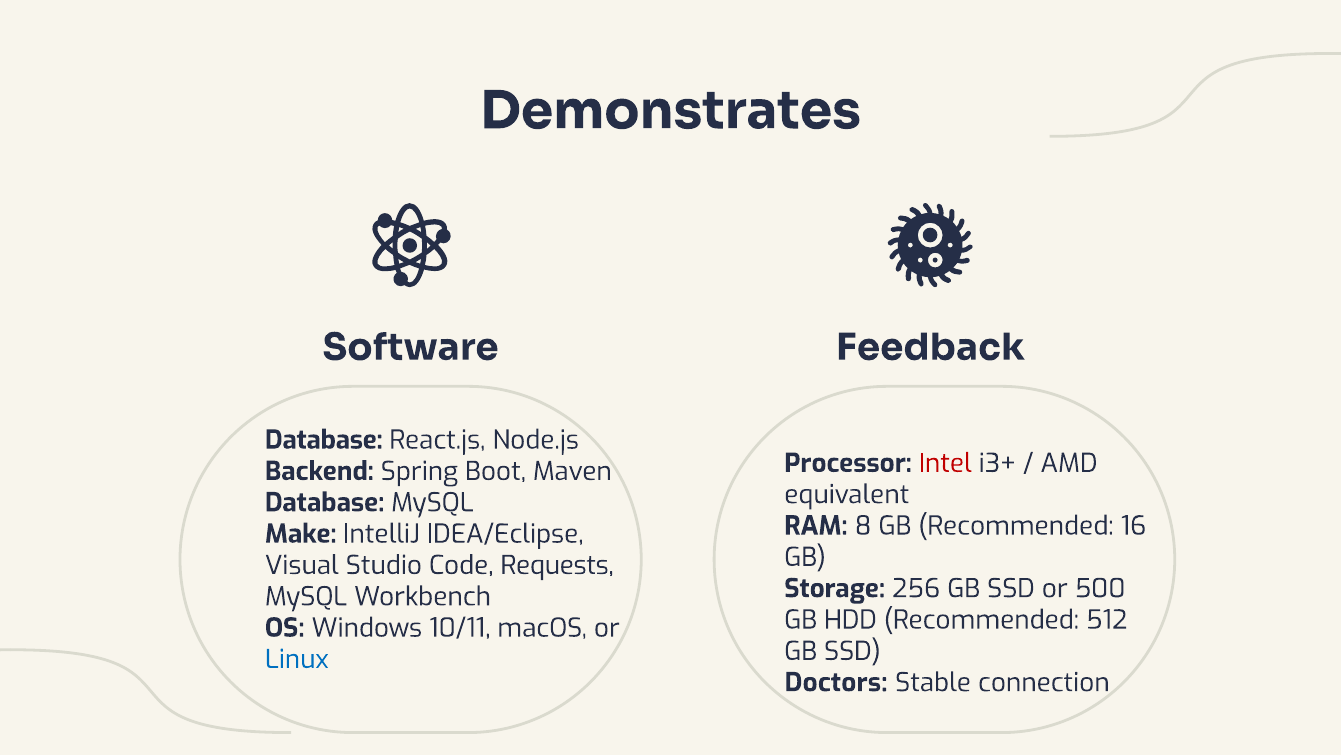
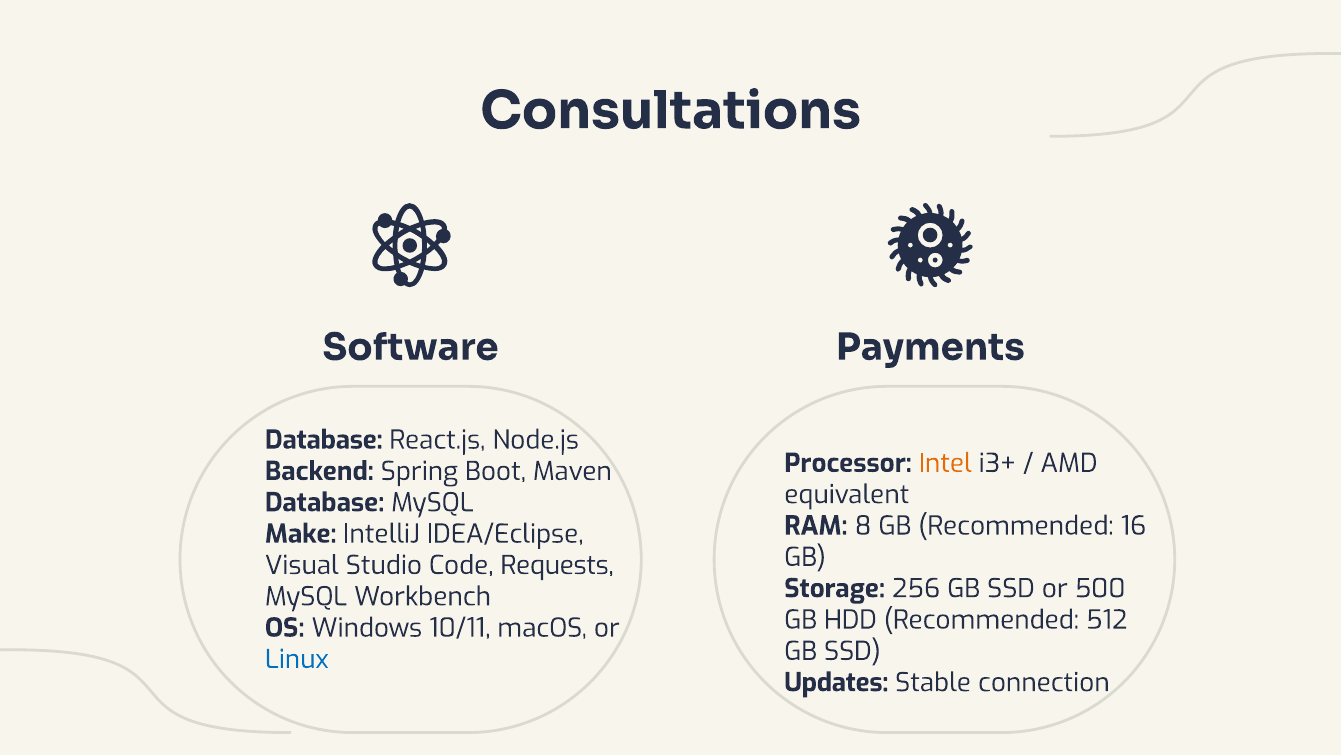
Demonstrates: Demonstrates -> Consultations (671, 111)
Feedback: Feedback -> Payments (930, 347)
Intel colour: red -> orange (945, 463)
Doctors: Doctors -> Updates (836, 682)
